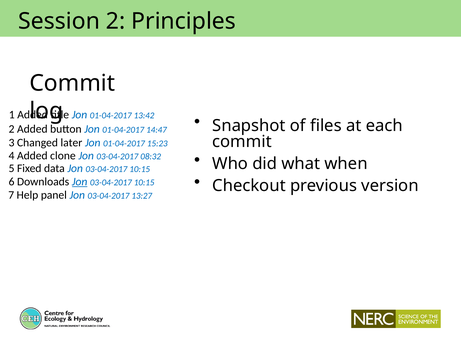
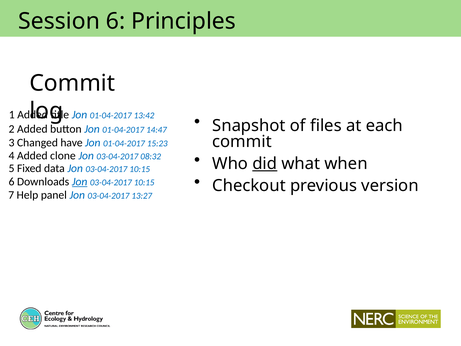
Session 2: 2 -> 6 (116, 21)
later: later -> have (71, 143)
did underline: none -> present (265, 164)
